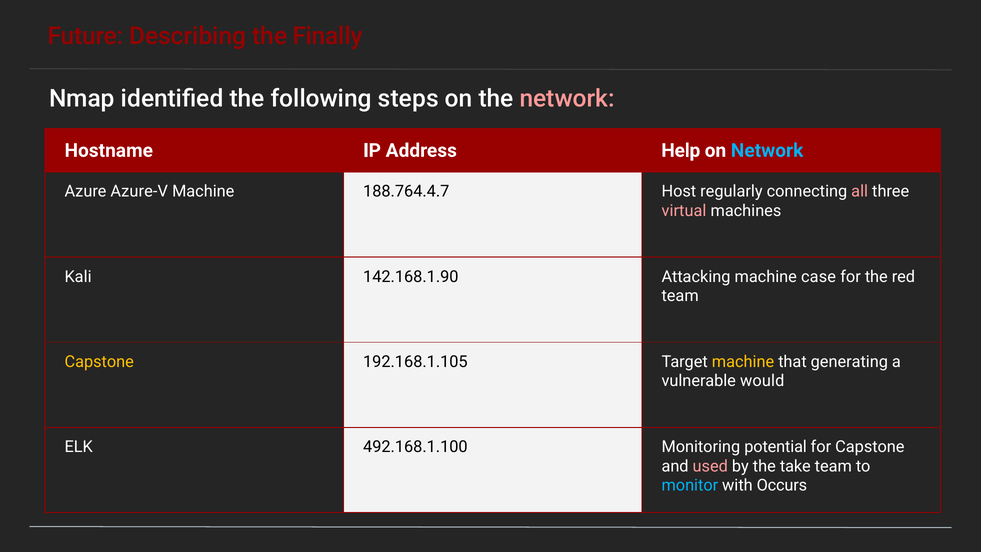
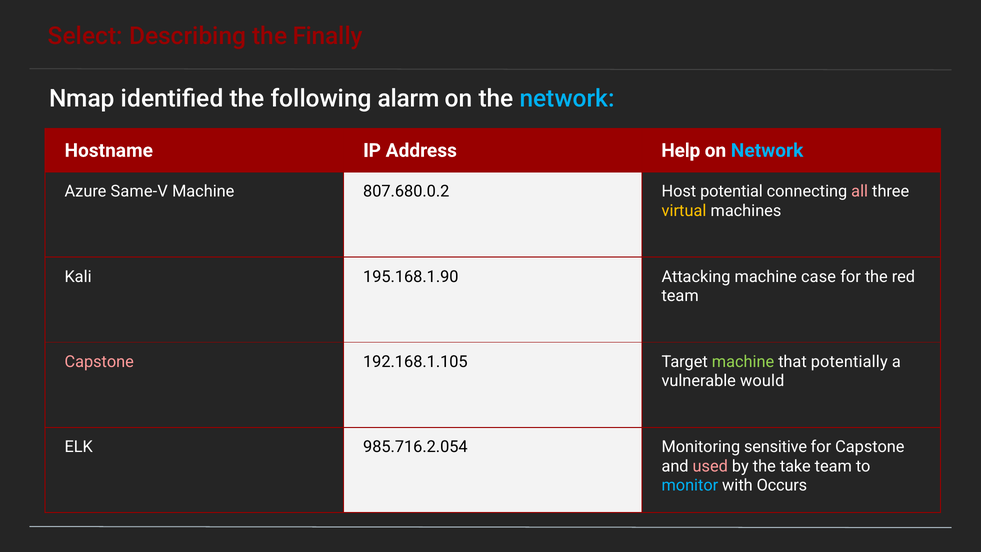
Future: Future -> Select (85, 36)
steps: steps -> alarm (408, 99)
network colour: pink -> light blue (567, 99)
Azure-V: Azure-V -> Same-V (139, 191)
188.764.4.7: 188.764.4.7 -> 807.680.0.2 (406, 191)
regularly: regularly -> potential (731, 191)
virtual colour: pink -> yellow (684, 211)
142.168.1.90: 142.168.1.90 -> 195.168.1.90 (411, 277)
Capstone colour: yellow -> pink (99, 362)
machine colour: yellow -> light green (743, 362)
generating: generating -> potentially (849, 362)
492.168.1.100: 492.168.1.100 -> 985.716.2.054 (415, 447)
potential: potential -> sensitive (776, 447)
